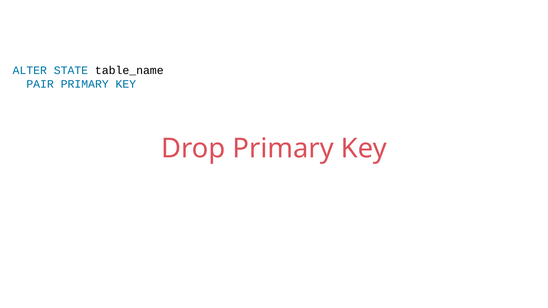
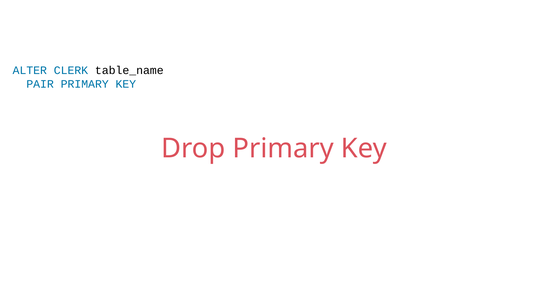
STATE: STATE -> CLERK (71, 71)
